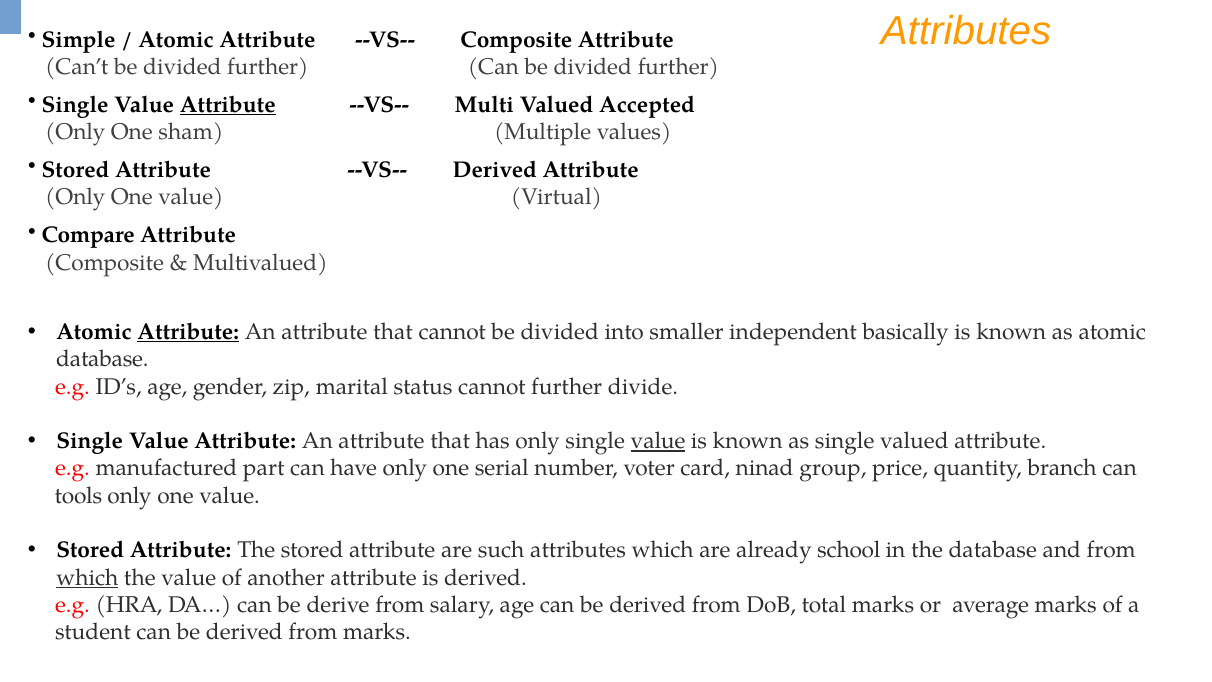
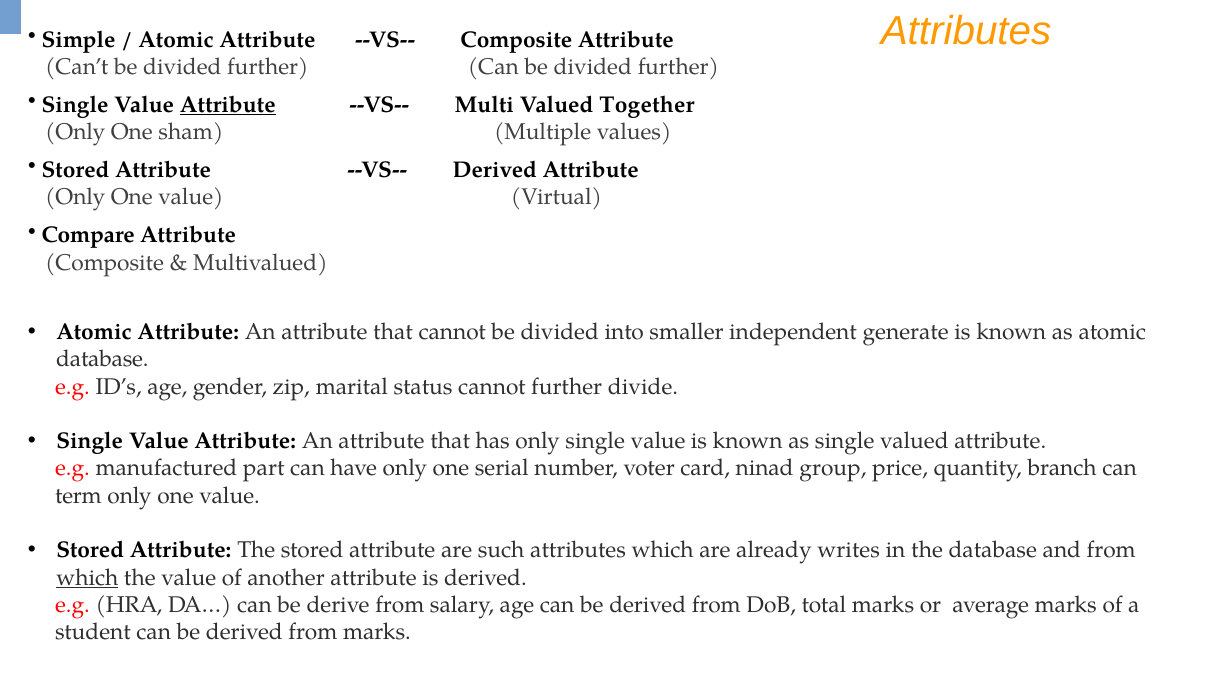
Accepted: Accepted -> Together (647, 105)
Attribute underline: present -> none (188, 332)
basically: basically -> generate (906, 332)
value underline: present -> none (658, 441)
tools: tools -> term (78, 496)
school: school -> writes (849, 550)
